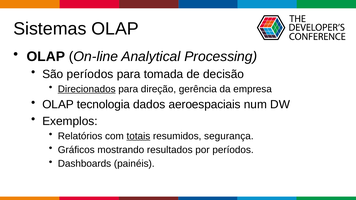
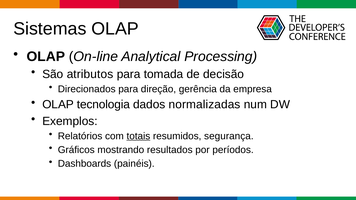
São períodos: períodos -> atributos (90, 74)
Direcionados underline: present -> none (87, 89)
aeroespaciais: aeroespaciais -> normalizadas (205, 105)
